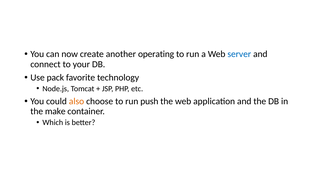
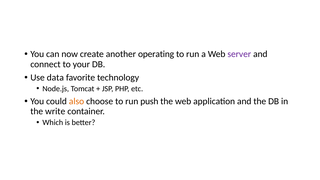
server colour: blue -> purple (239, 54)
pack: pack -> data (55, 78)
the make: make -> write (55, 111)
